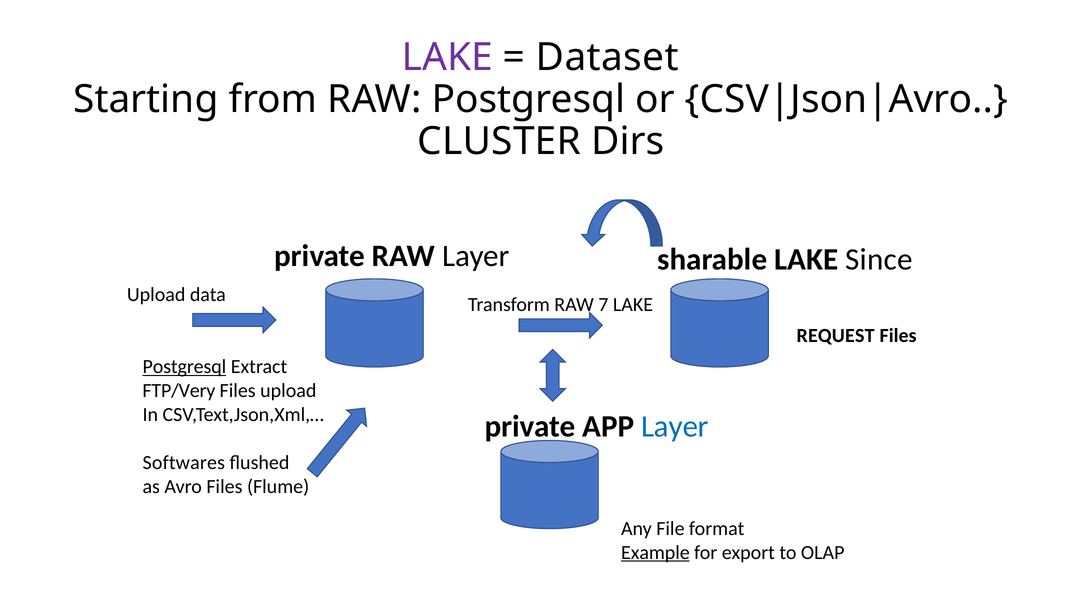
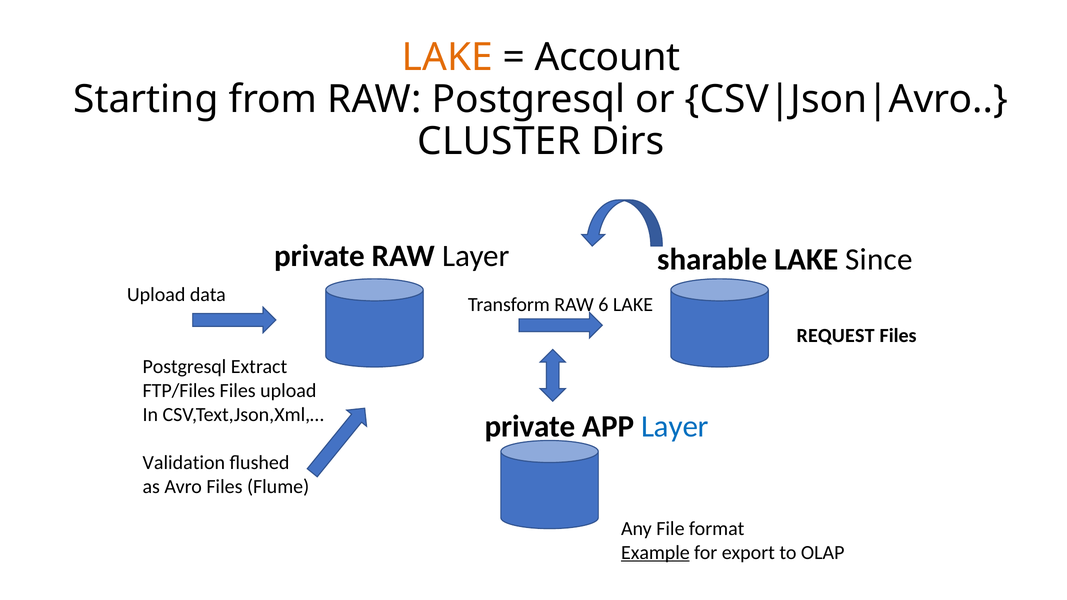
LAKE colour: purple -> orange (447, 57)
Dataset: Dataset -> Account (608, 57)
7: 7 -> 6 (603, 305)
Postgresql underline: present -> none (184, 367)
FTP/Very: FTP/Very -> FTP/Files (179, 391)
Softwares: Softwares -> Validation (184, 463)
